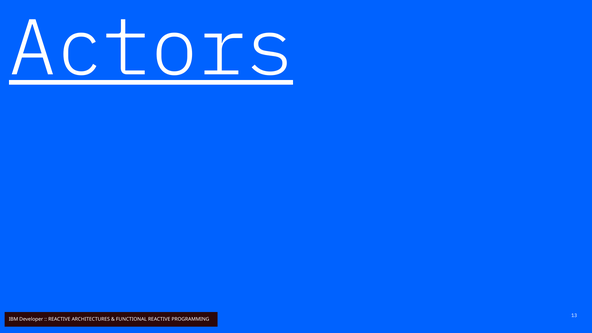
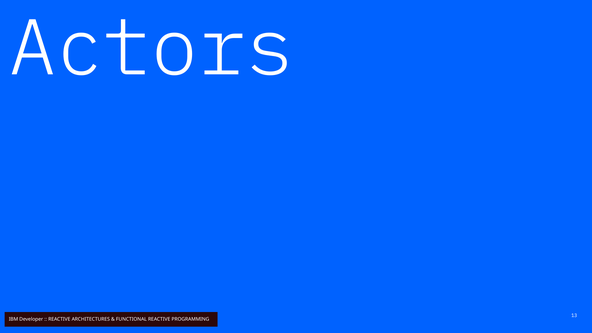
Actors underline: present -> none (151, 48)
